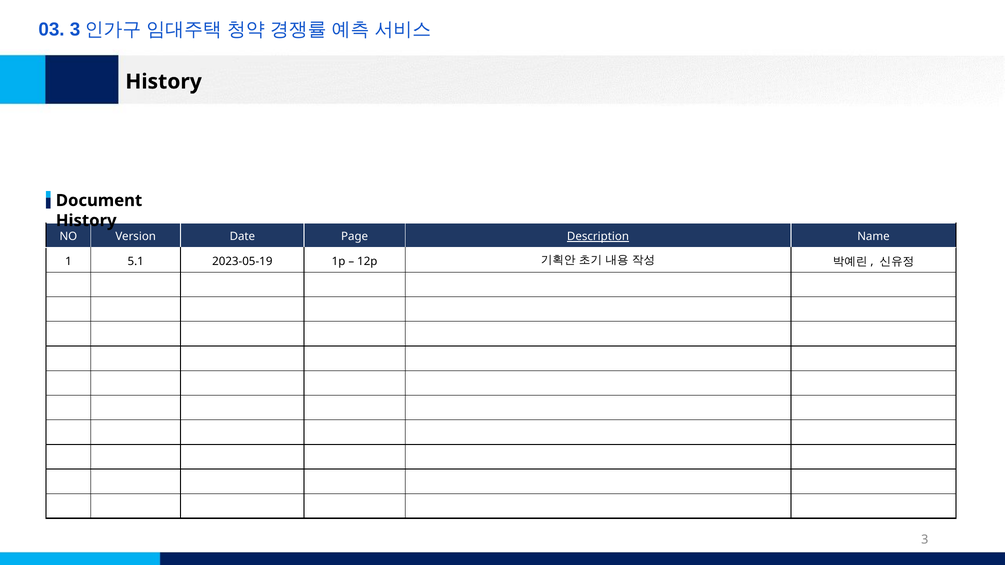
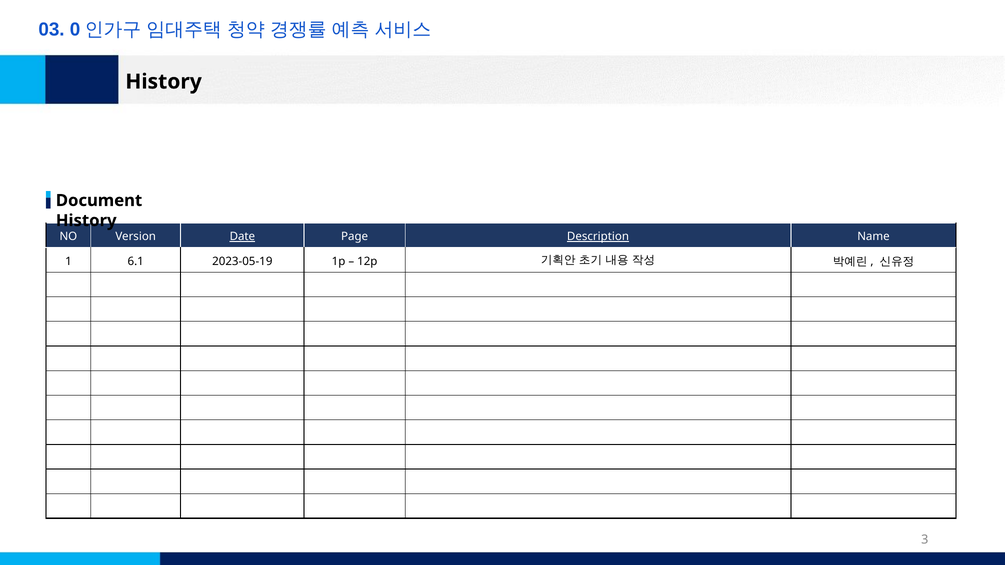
03 3: 3 -> 0 (75, 29)
Date underline: none -> present (242, 237)
5.1: 5.1 -> 6.1 (136, 261)
